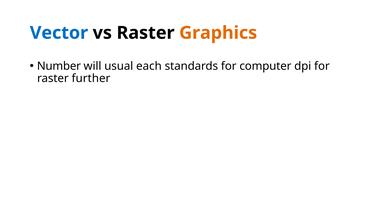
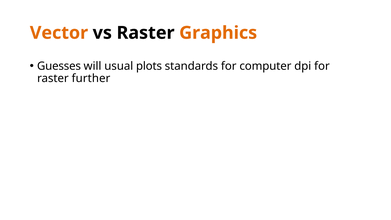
Vector colour: blue -> orange (59, 33)
Number: Number -> Guesses (59, 66)
each: each -> plots (149, 66)
